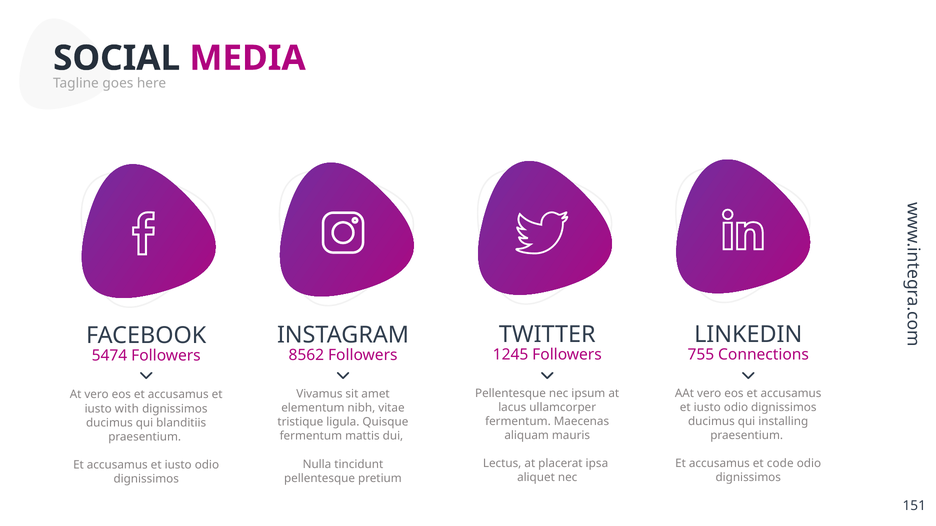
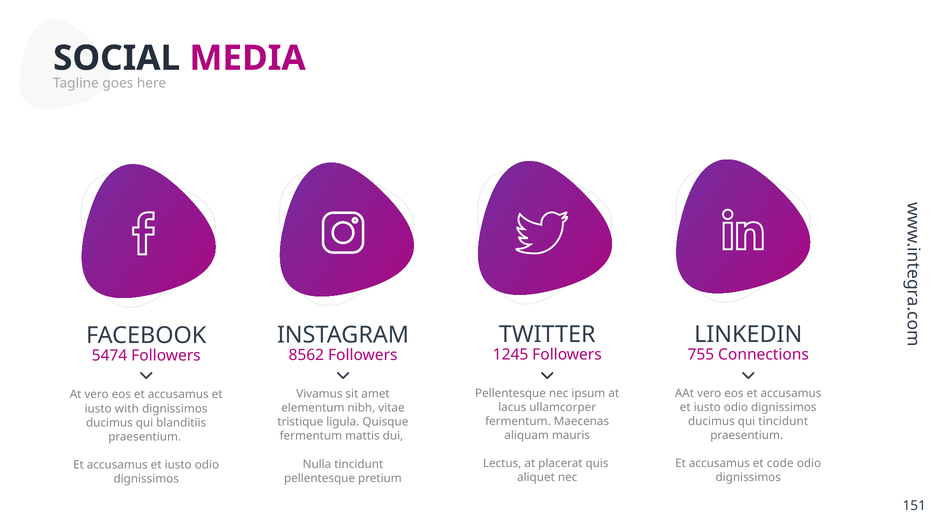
qui installing: installing -> tincidunt (783, 422)
ipsa: ipsa -> quis (597, 464)
